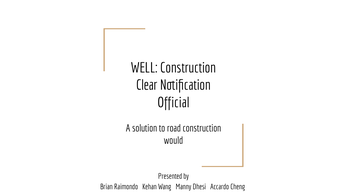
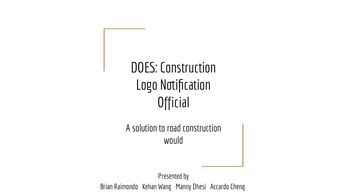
WELL: WELL -> DOES (144, 68)
Clear: Clear -> Logo (147, 85)
